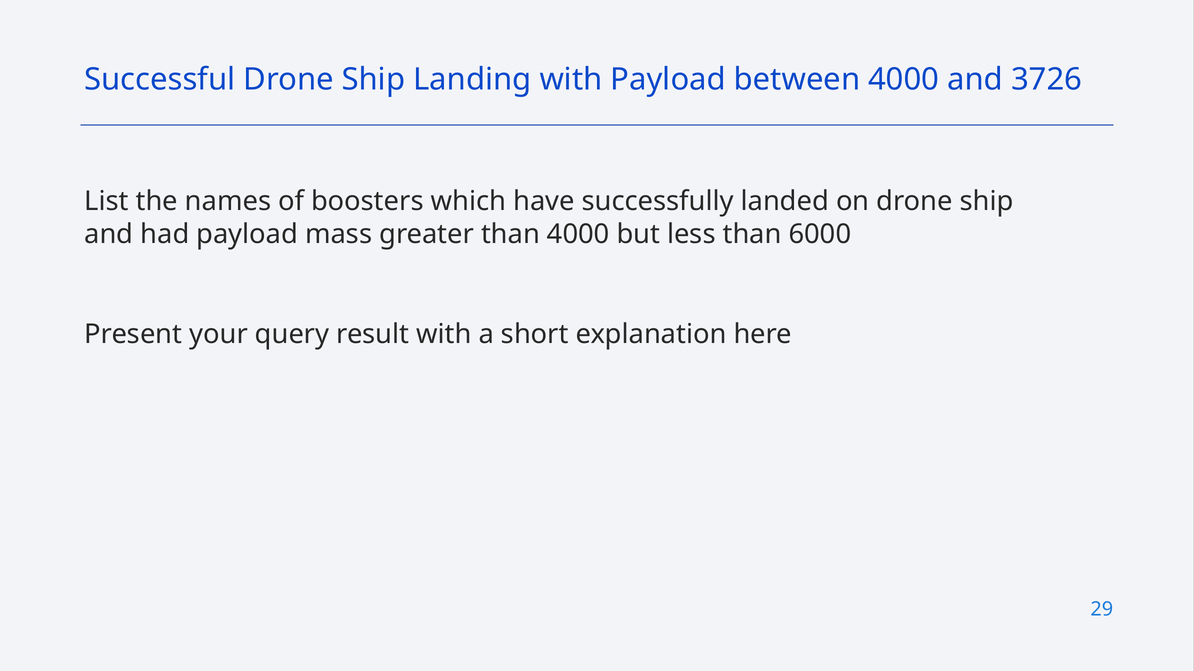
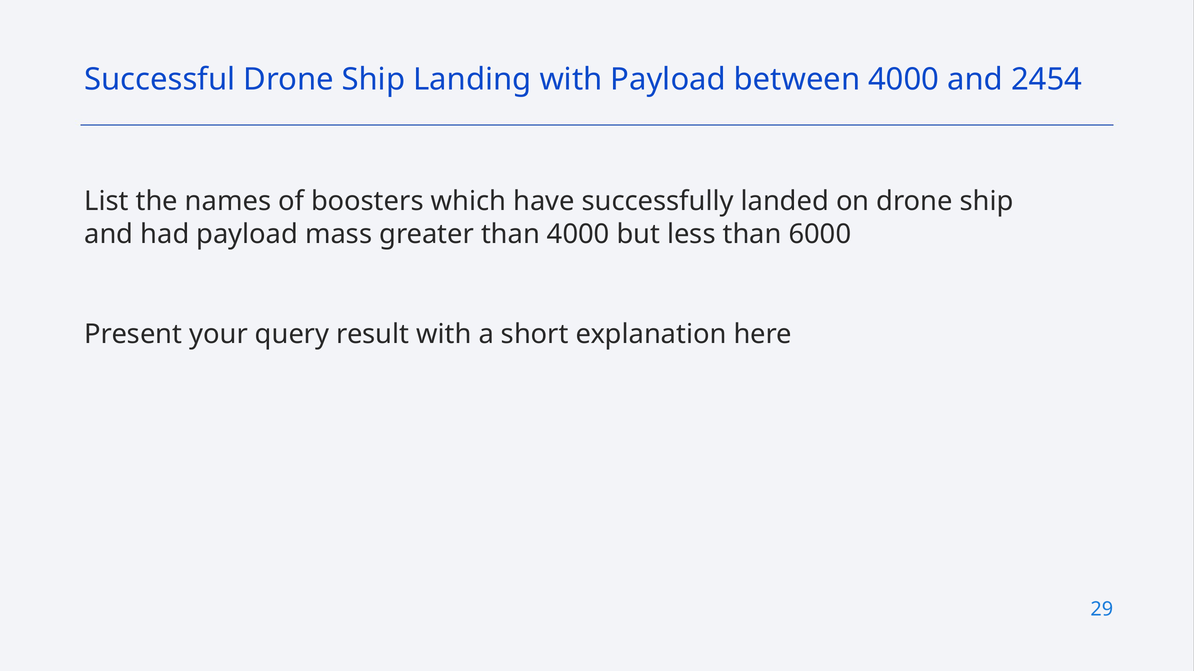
3726: 3726 -> 2454 (1047, 79)
